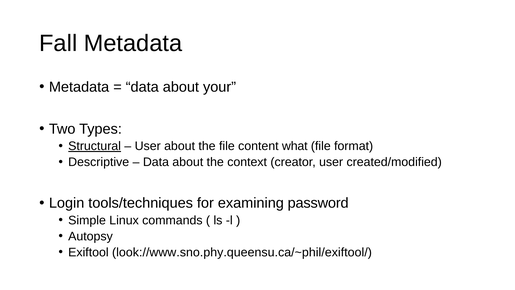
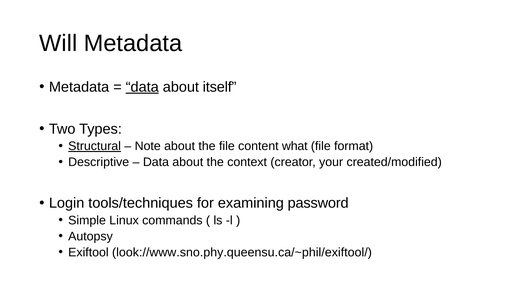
Fall: Fall -> Will (58, 43)
data underline: none -> present (142, 87)
your: your -> itself (220, 87)
User: User -> Note (148, 146)
creator user: user -> your (331, 162)
